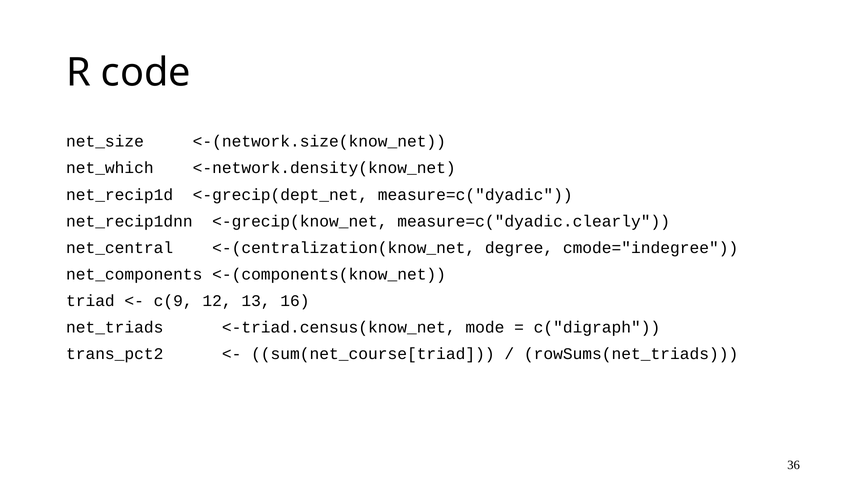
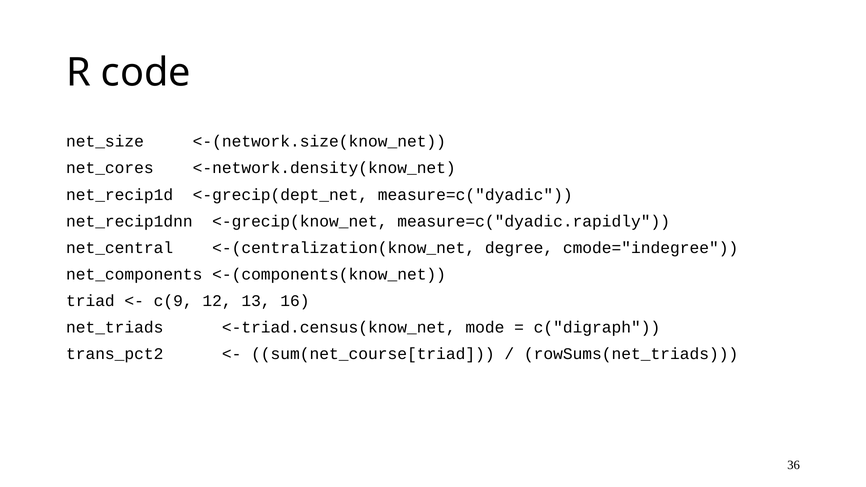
net_which: net_which -> net_cores (110, 168)
measure=c("dyadic.clearly: measure=c("dyadic.clearly -> measure=c("dyadic.rapidly (534, 221)
